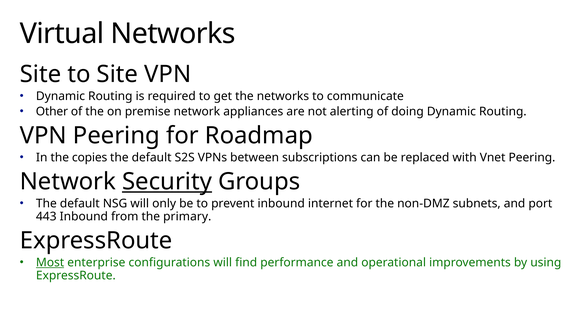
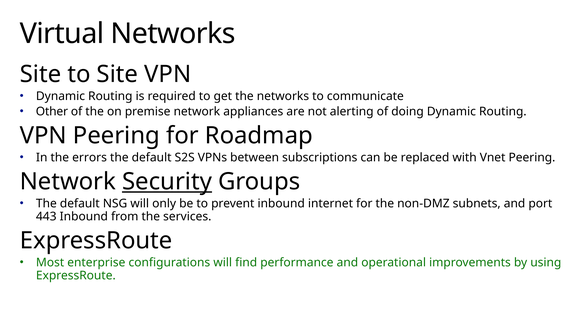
copies: copies -> errors (90, 157)
primary: primary -> services (187, 216)
Most underline: present -> none (50, 262)
